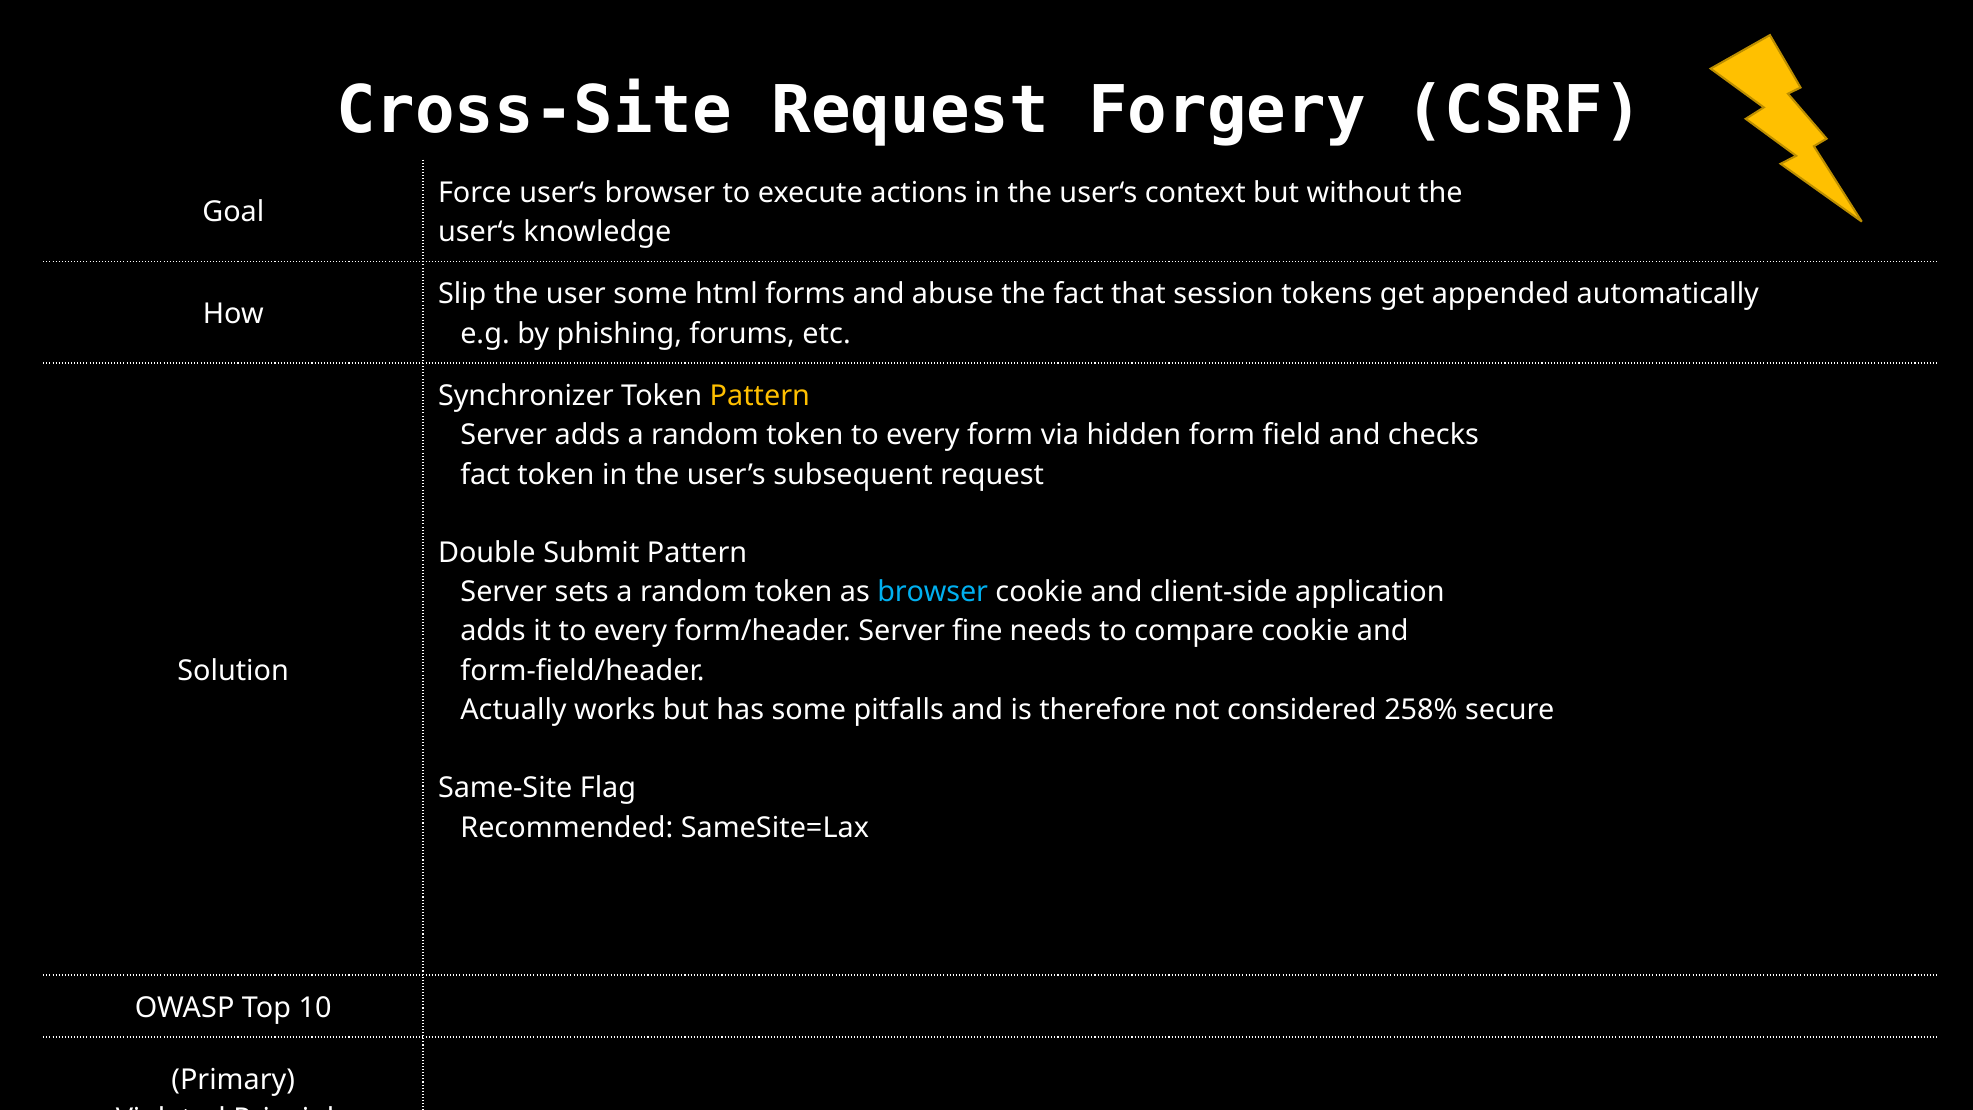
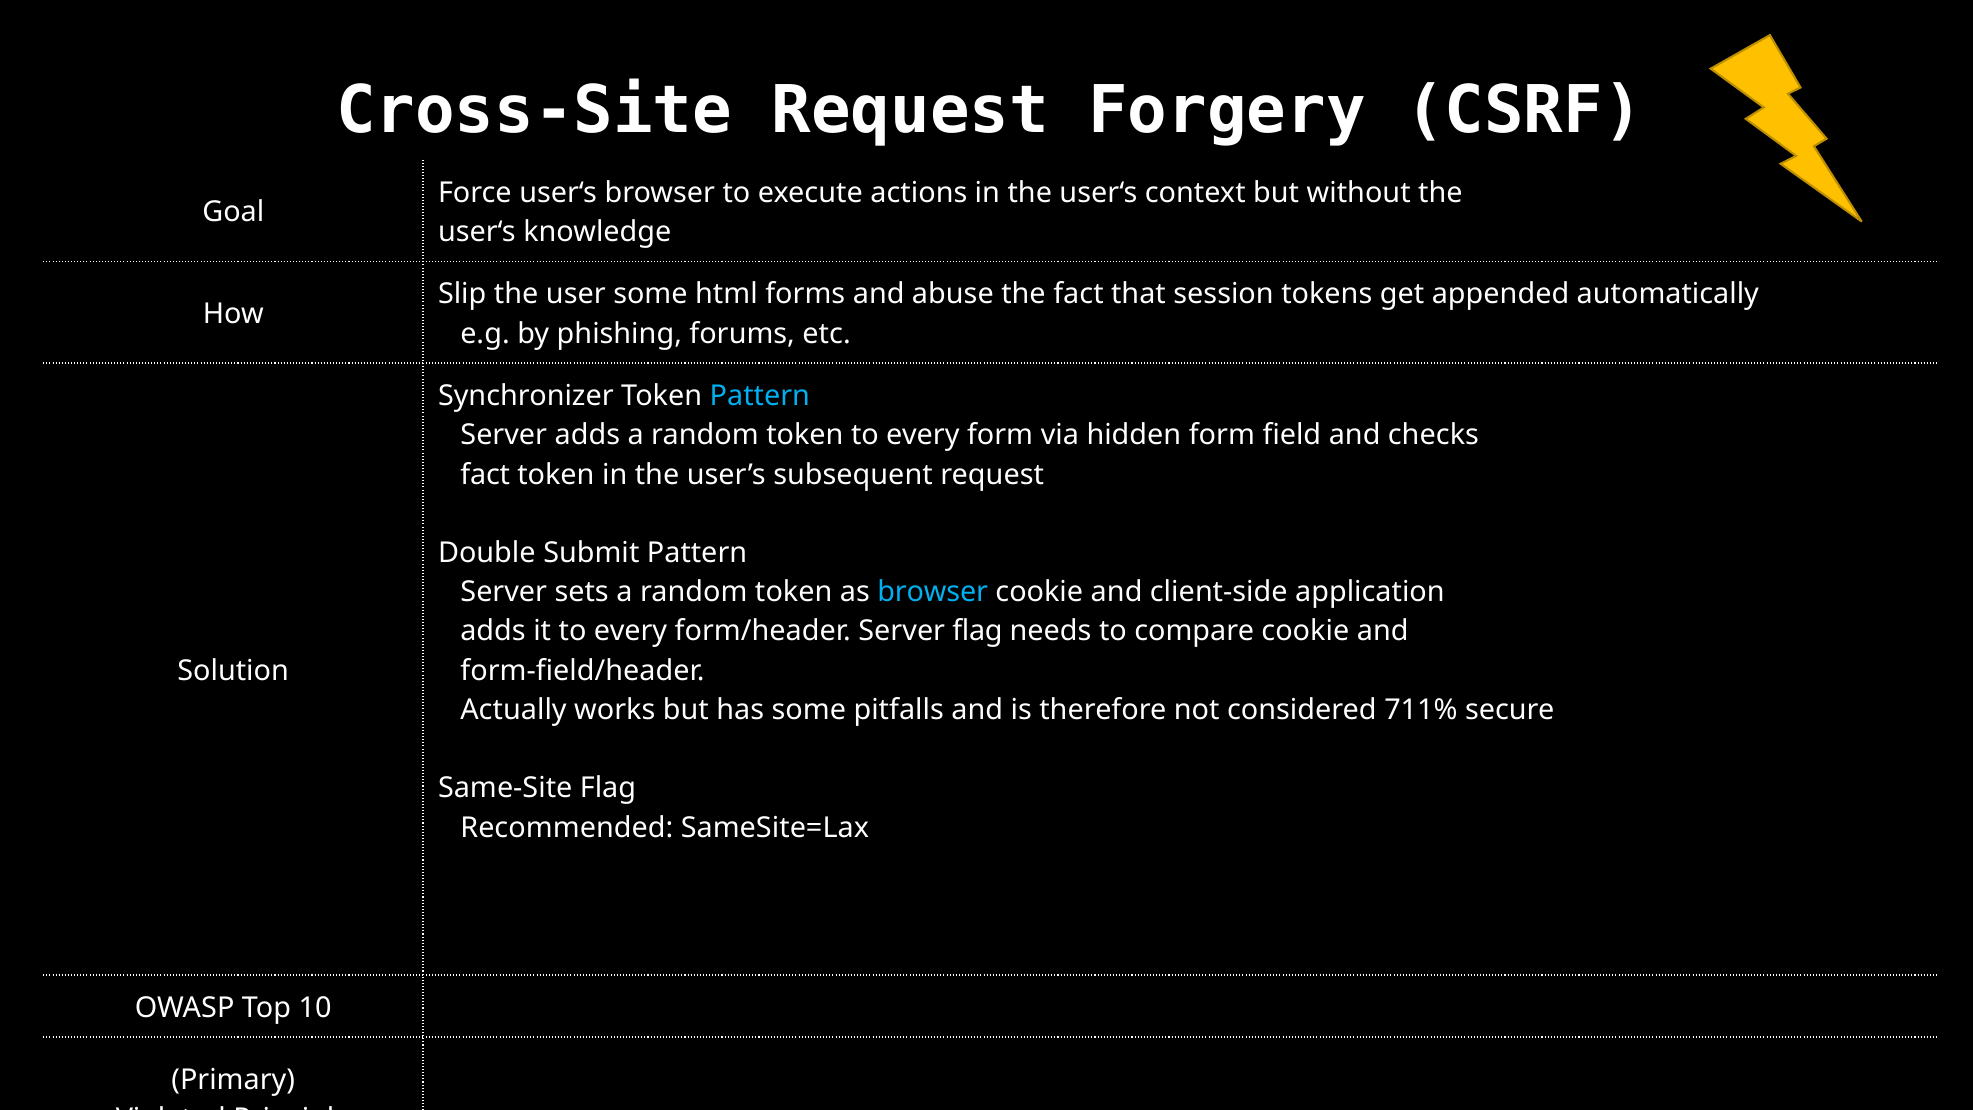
Pattern colour: yellow -> light blue (760, 396)
Server fine: fine -> flag (977, 631)
258%: 258% -> 711% (1421, 710)
